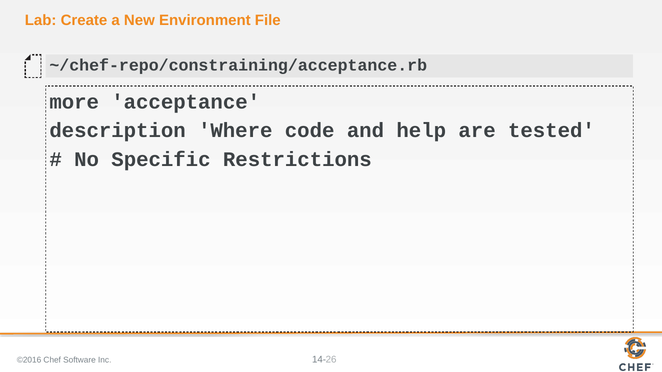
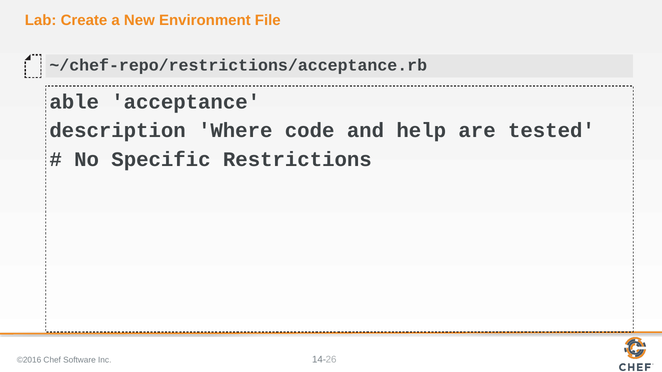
~/chef-repo/constraining/acceptance.rb: ~/chef-repo/constraining/acceptance.rb -> ~/chef-repo/restrictions/acceptance.rb (238, 66)
more: more -> able (74, 102)
